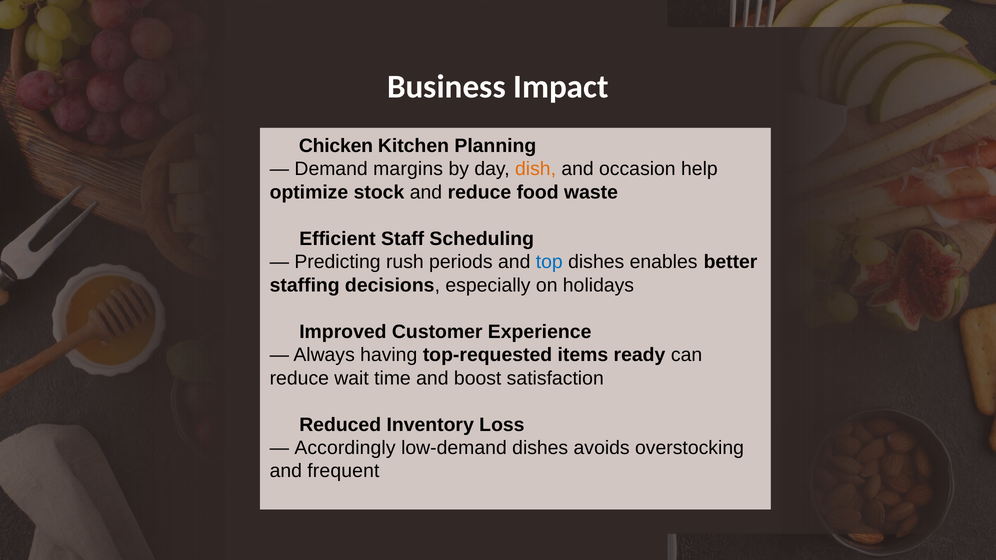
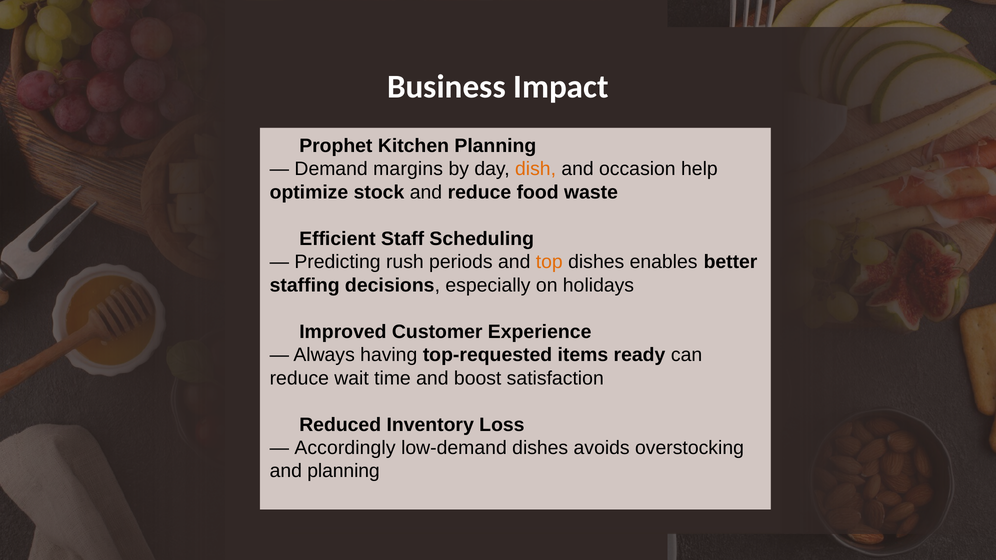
Chicken: Chicken -> Prophet (336, 146)
top colour: blue -> orange (549, 262)
and frequent: frequent -> planning (344, 471)
